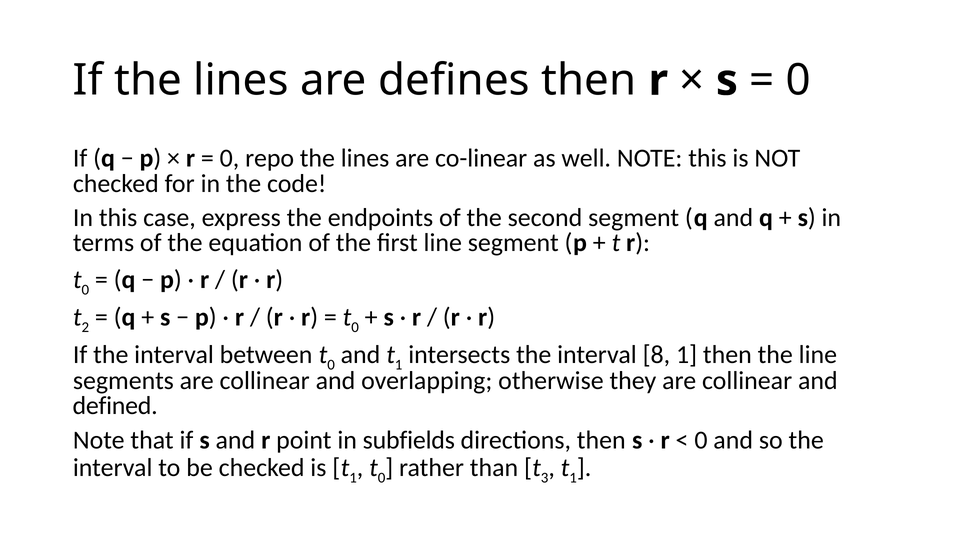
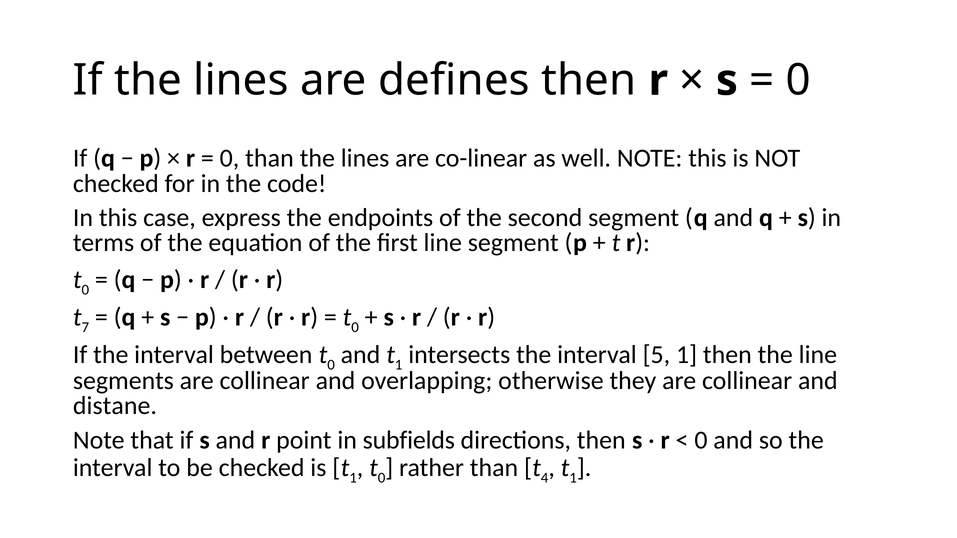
0 repo: repo -> than (269, 158)
2: 2 -> 7 (85, 327)
8: 8 -> 5 (656, 355)
defined: defined -> distane (115, 406)
3: 3 -> 4 (545, 478)
